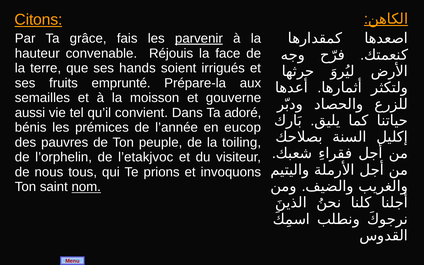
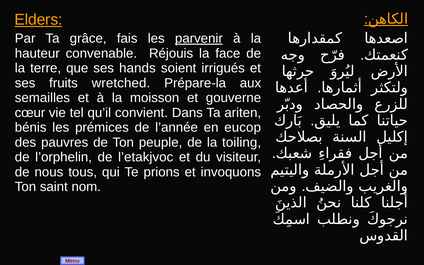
Citons: Citons -> Elders (38, 20)
emprunté: emprunté -> wretched (121, 83)
aussi: aussi -> cœur (30, 113)
adoré: adoré -> ariten (243, 113)
nom underline: present -> none (86, 187)
